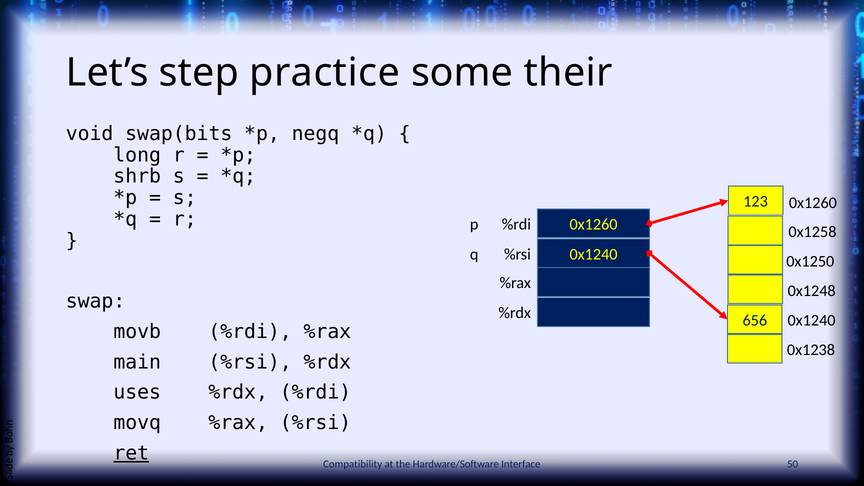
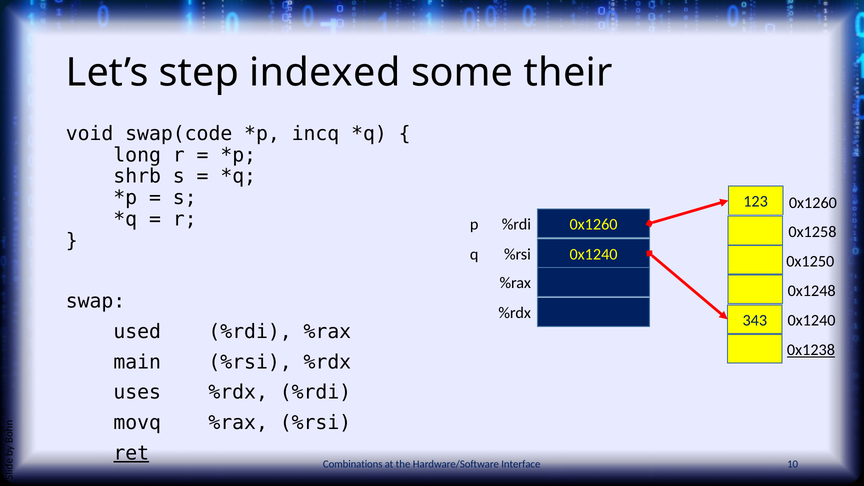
practice: practice -> indexed (325, 73)
swap(bits: swap(bits -> swap(code (179, 134)
negq: negq -> incq (316, 134)
656: 656 -> 343 (755, 320)
movb: movb -> used (137, 332)
0x1238 underline: none -> present (811, 350)
Compatibility: Compatibility -> Combinations (353, 464)
50: 50 -> 10 (793, 464)
